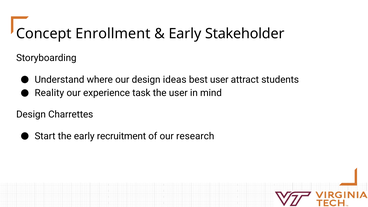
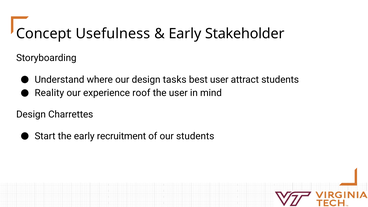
Enrollment: Enrollment -> Usefulness (113, 34)
ideas: ideas -> tasks (175, 80)
task: task -> roof (141, 93)
our research: research -> students (195, 136)
